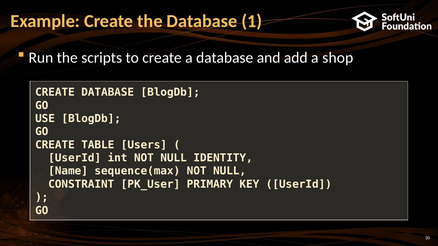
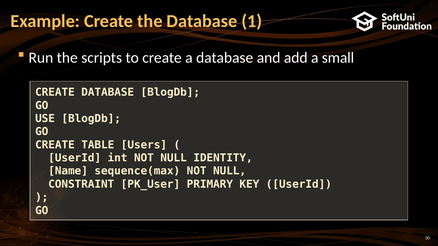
shop: shop -> small (338, 58)
